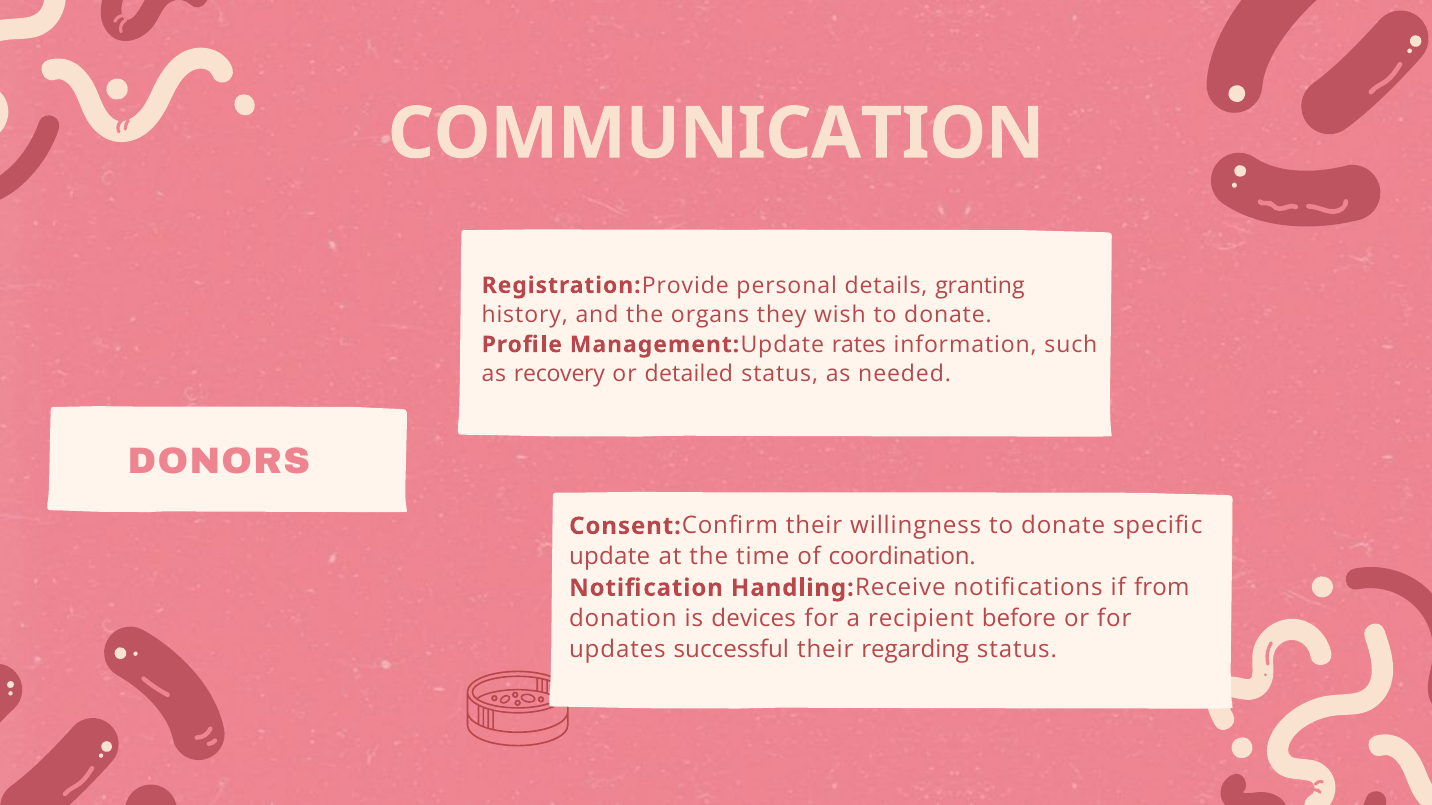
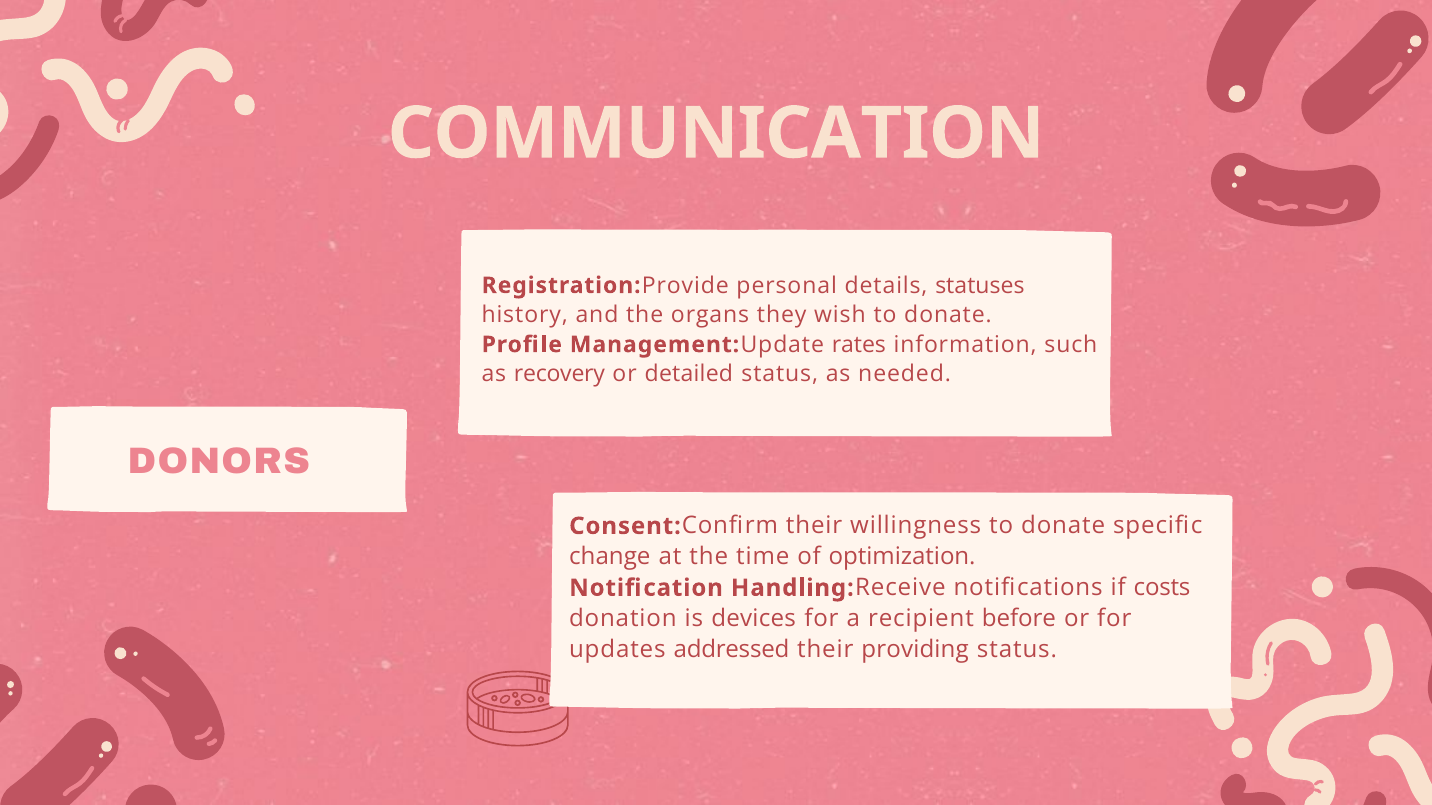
granting: granting -> statuses (980, 286)
update: update -> change (610, 557)
coordination: coordination -> optimization (902, 557)
from: from -> costs (1162, 588)
successful: successful -> addressed (731, 650)
regarding: regarding -> providing (915, 650)
